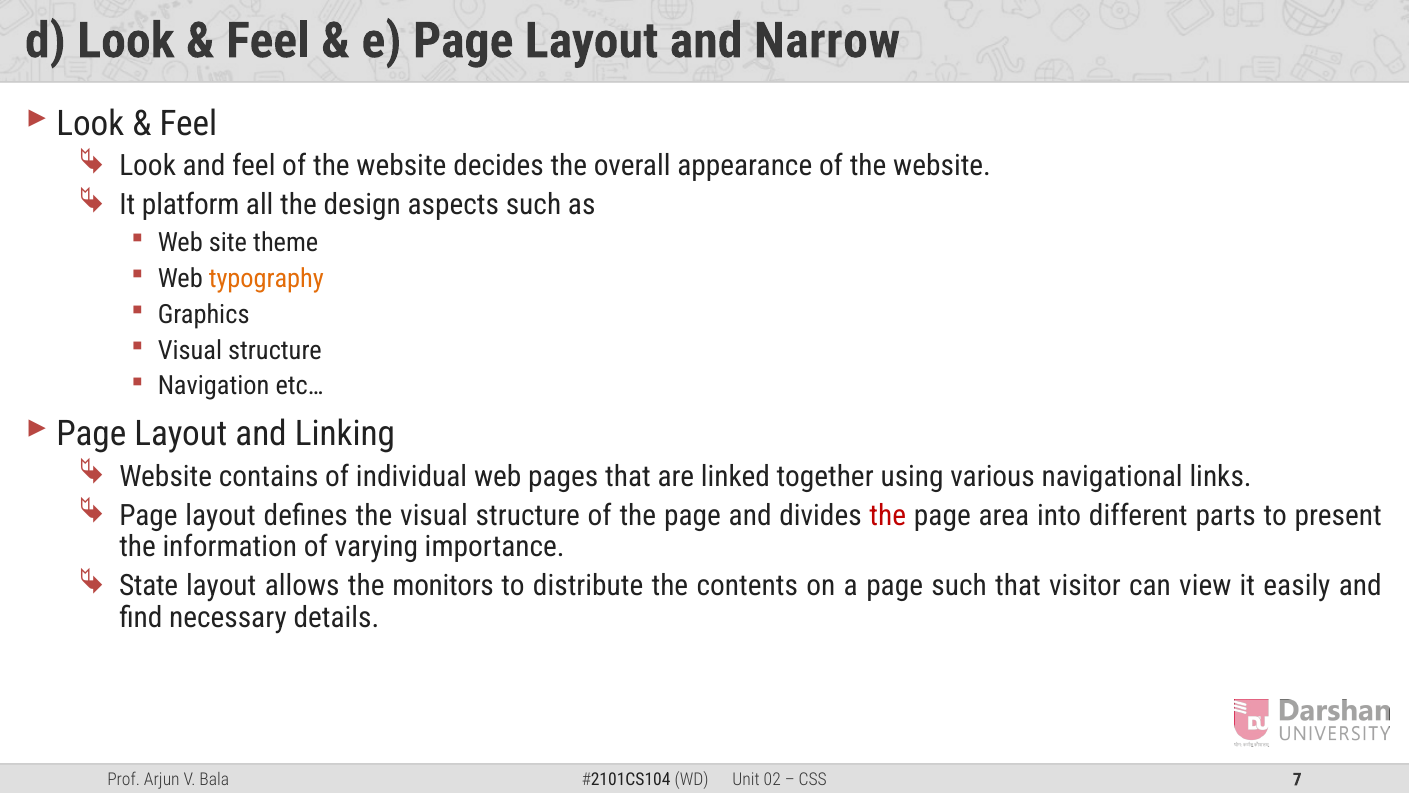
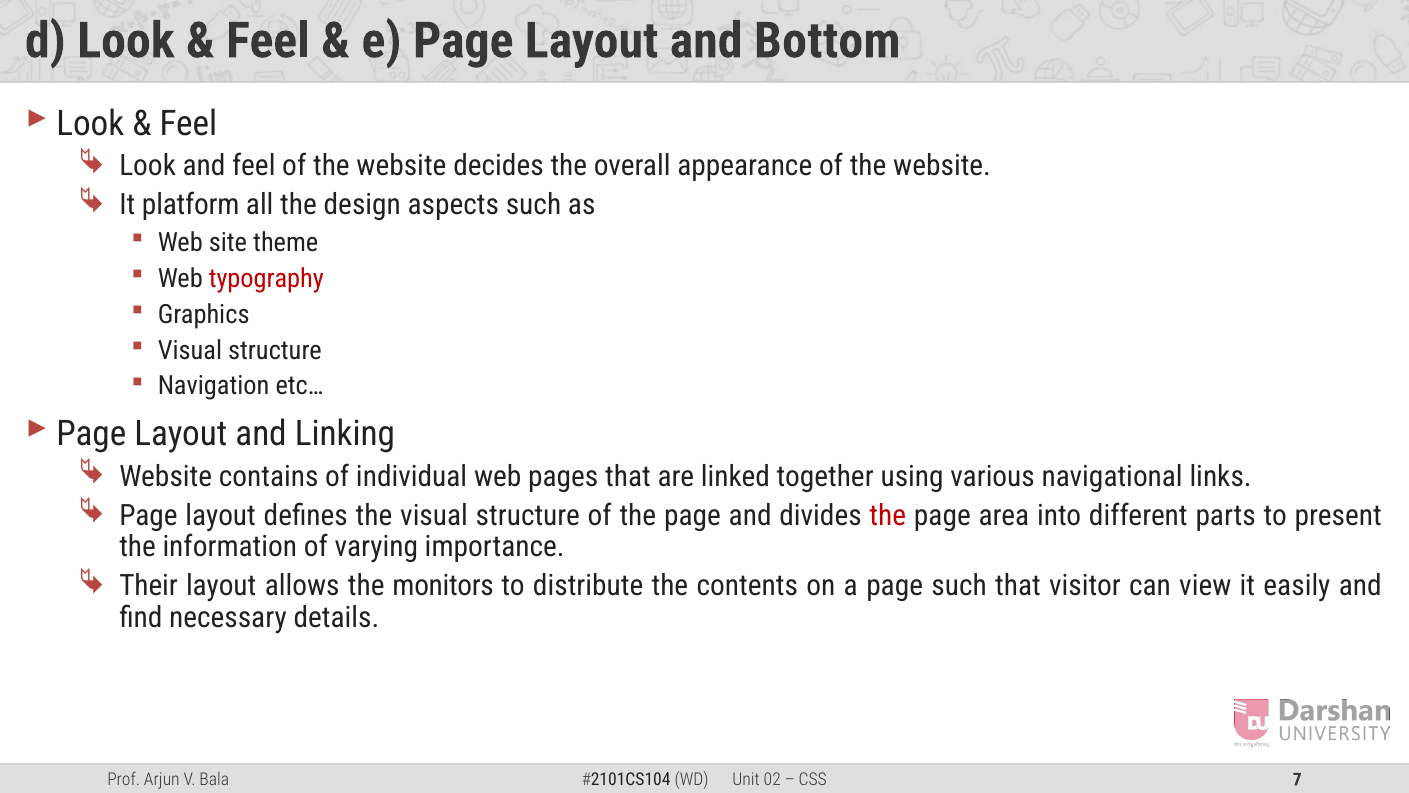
Narrow: Narrow -> Bottom (827, 41)
typography colour: orange -> red (266, 278)
State: State -> Their (149, 586)
